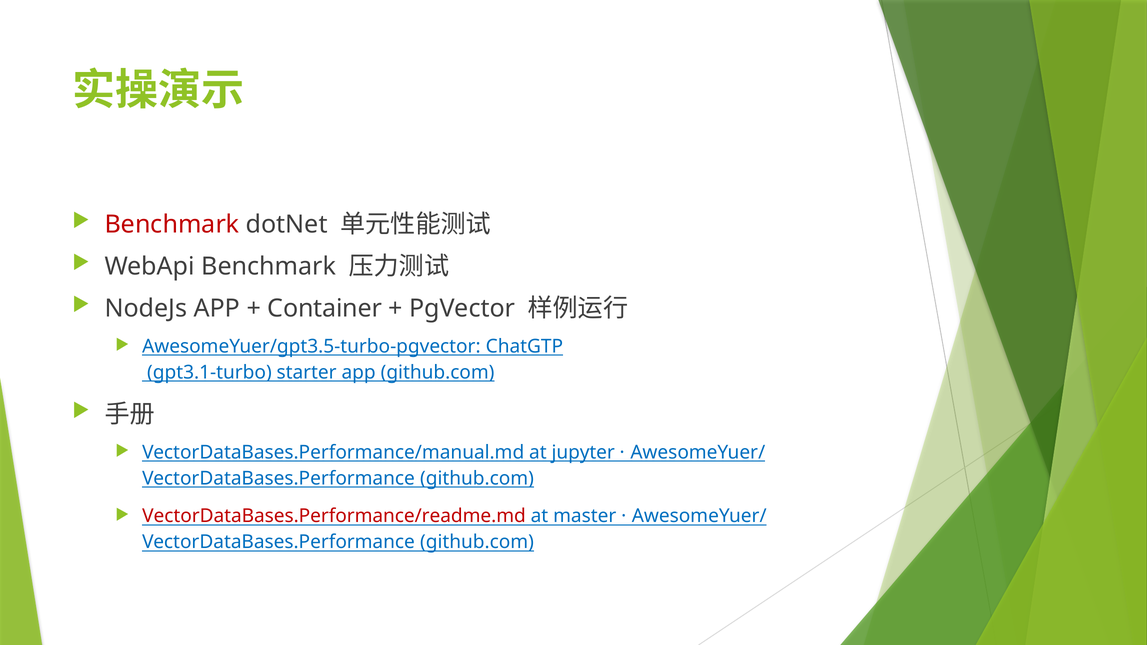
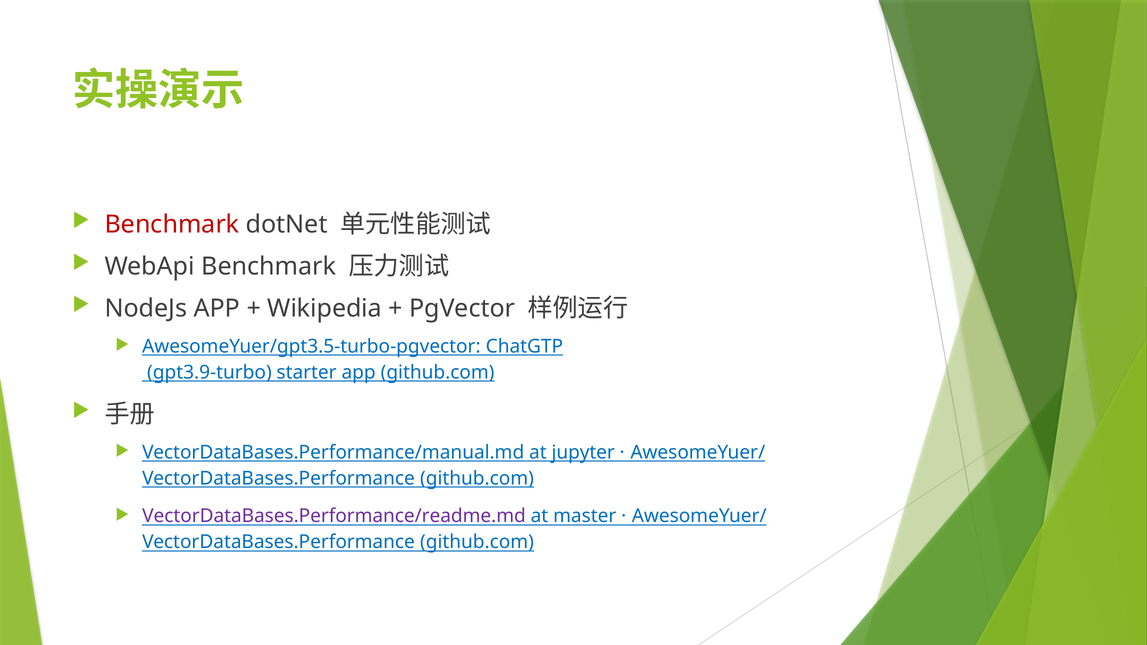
Container: Container -> Wikipedia (325, 309)
gpt3.1-turbo: gpt3.1-turbo -> gpt3.9-turbo (209, 373)
VectorDataBases.Performance/readme.md colour: red -> purple (334, 516)
